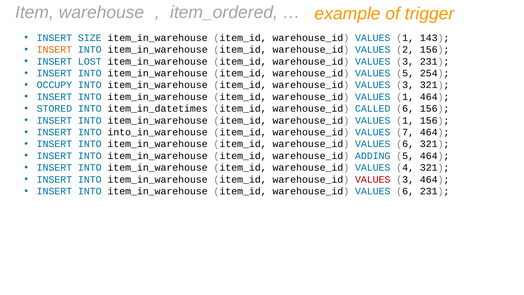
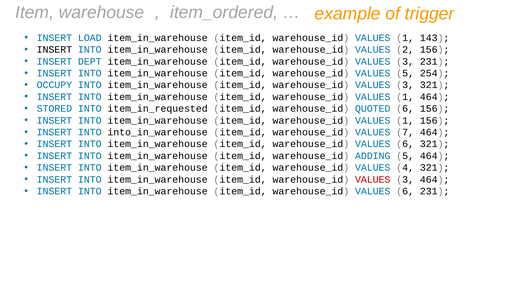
SIZE: SIZE -> LOAD (90, 38)
INSERT colour: orange -> black (54, 50)
LOST: LOST -> DEPT (90, 61)
item_in_datetimes: item_in_datetimes -> item_in_requested (158, 109)
CALLED: CALLED -> QUOTED (373, 109)
